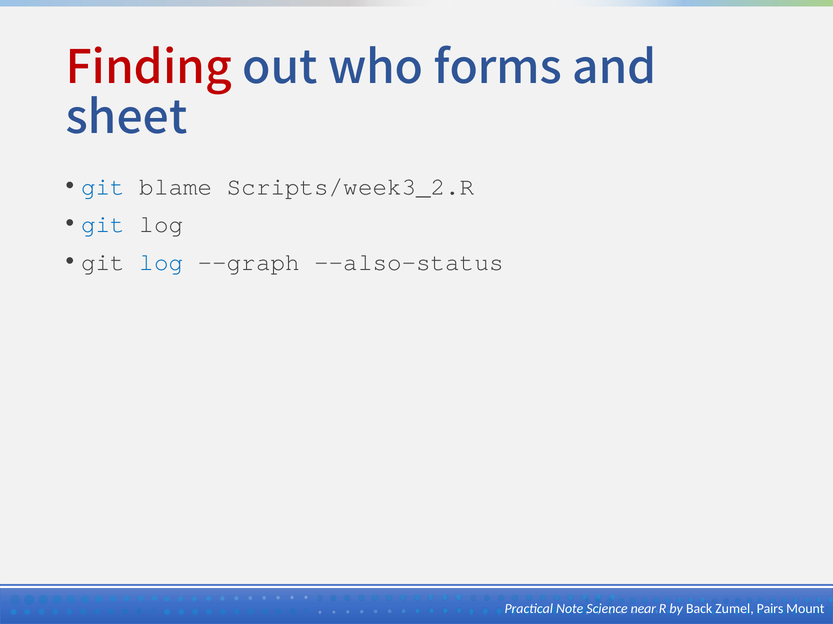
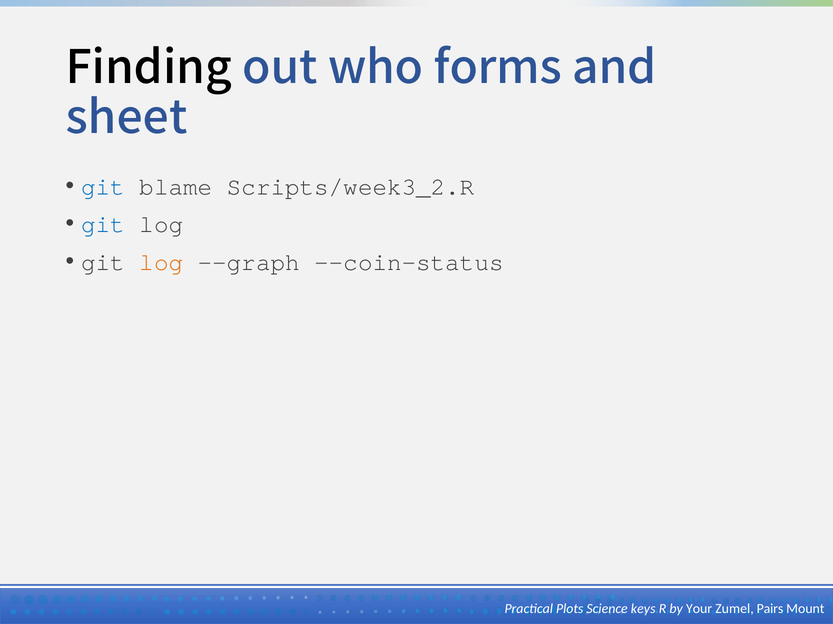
Finding colour: red -> black (149, 68)
log colour: blue -> orange (161, 262)
--also-status: --also-status -> --coin-status (409, 262)
Note: Note -> Plots (570, 609)
near: near -> keys (643, 609)
Back: Back -> Your (699, 609)
